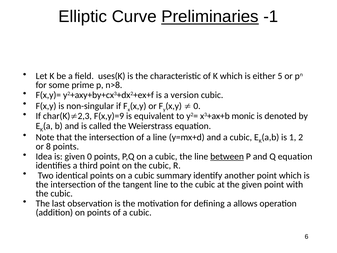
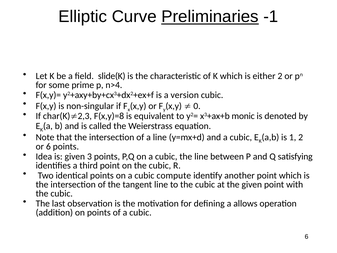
uses(K: uses(K -> slide(K (112, 76)
either 5: 5 -> 2 (280, 76)
n>8: n>8 -> n>4 (114, 85)
F(x,y)=9: F(x,y)=9 -> F(x,y)=8 (109, 116)
or 8: 8 -> 6 (48, 146)
given 0: 0 -> 3 (89, 156)
between underline: present -> none (227, 156)
Q equation: equation -> satisfying (295, 156)
summary: summary -> compute (174, 175)
